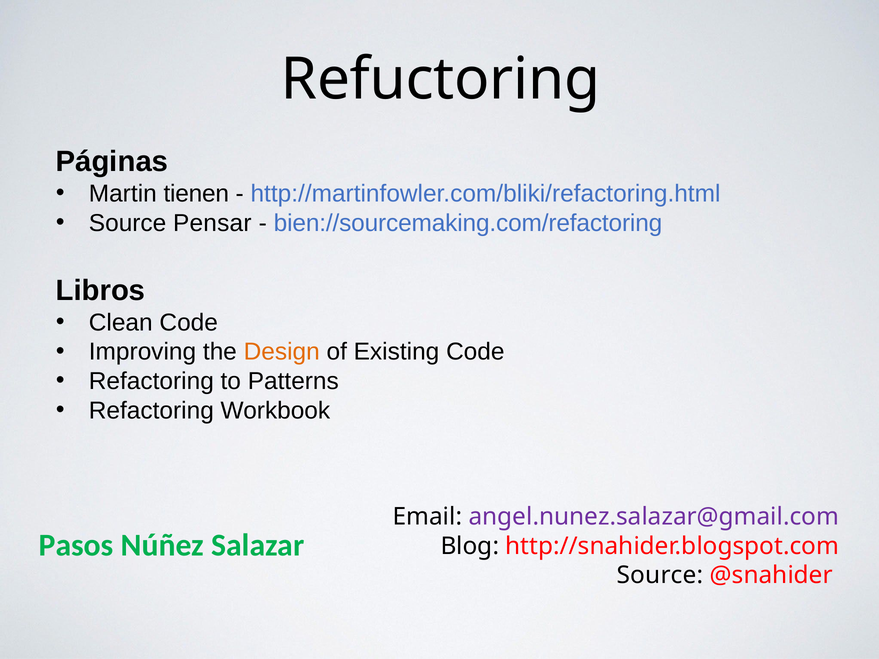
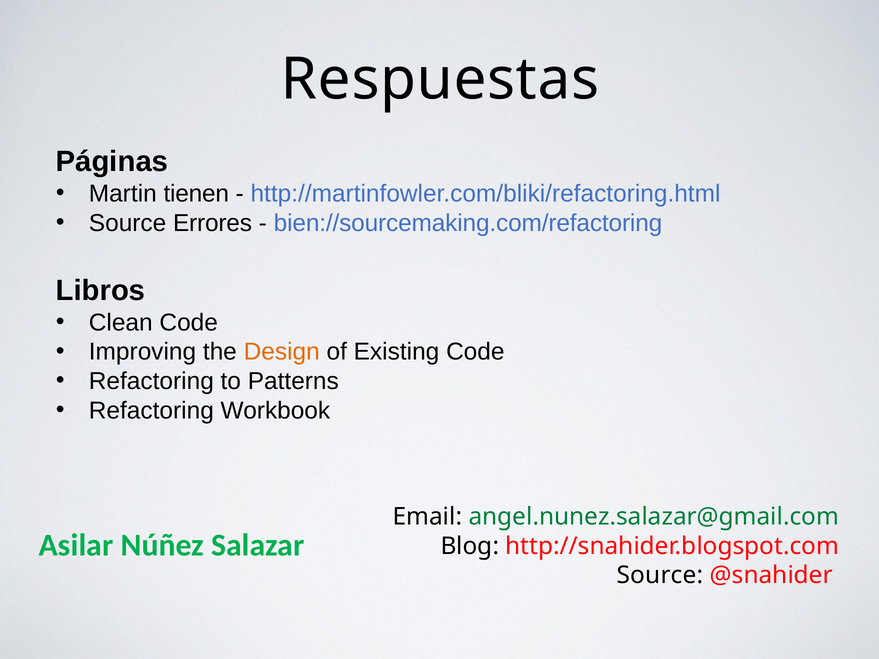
Refuctoring: Refuctoring -> Respuestas (440, 79)
Pensar: Pensar -> Errores (213, 223)
angel.nunez.salazar@gmail.com colour: purple -> green (654, 517)
Pasos: Pasos -> Asilar (76, 545)
